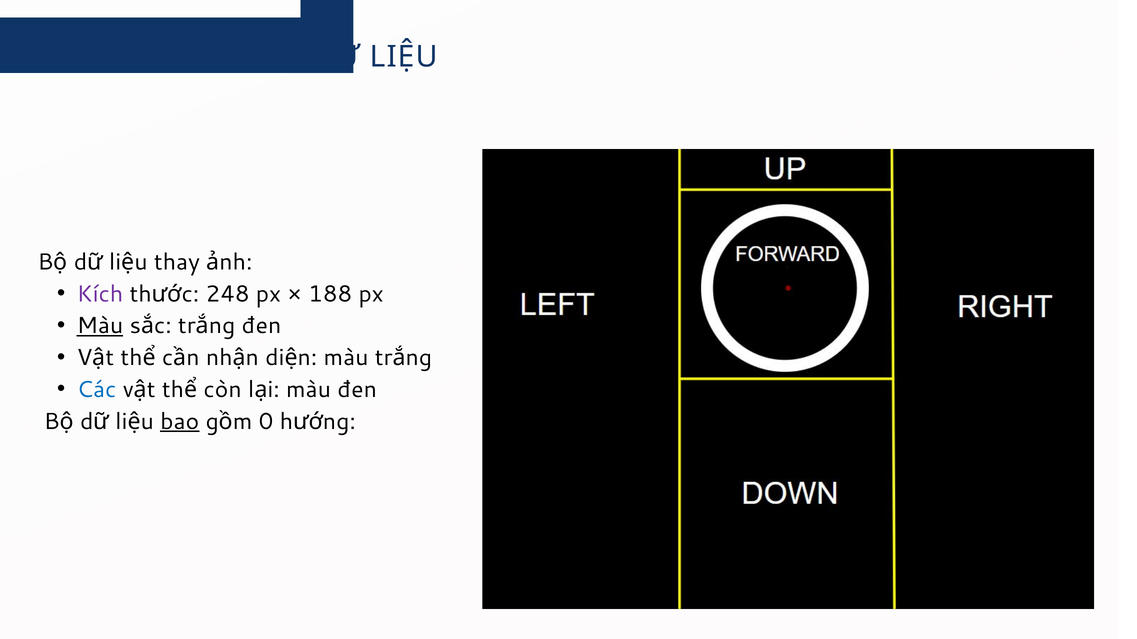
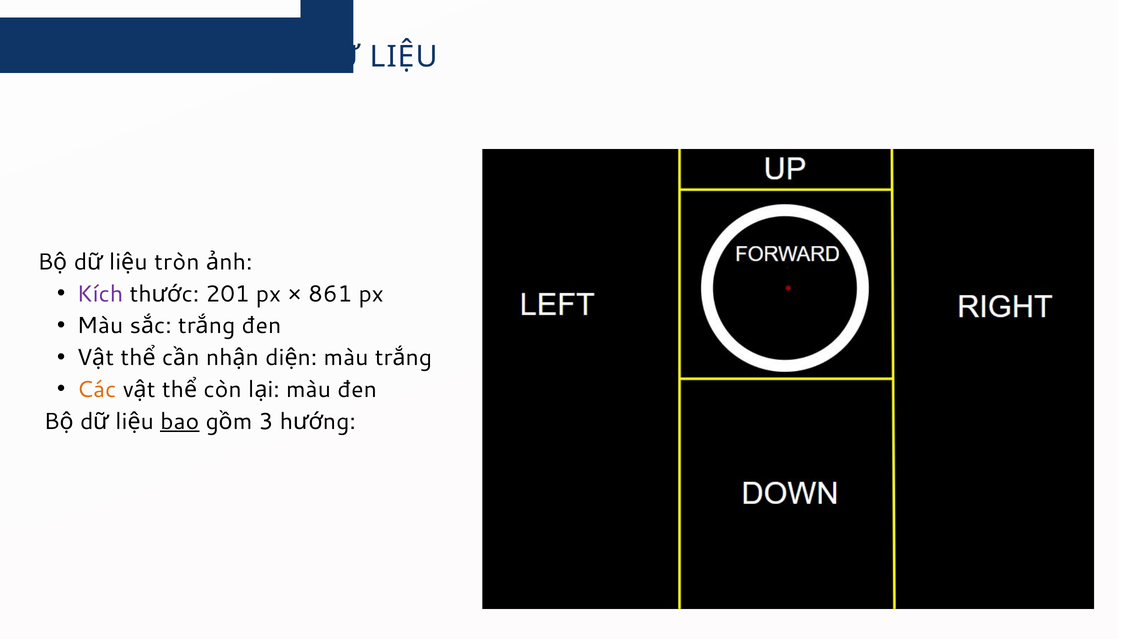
thay: thay -> tròn (177, 262)
248: 248 -> 201 (228, 294)
188: 188 -> 861 (330, 294)
Màu underline: present -> none (100, 326)
Các colour: blue -> orange (97, 390)
0: 0 -> 3 (266, 422)
